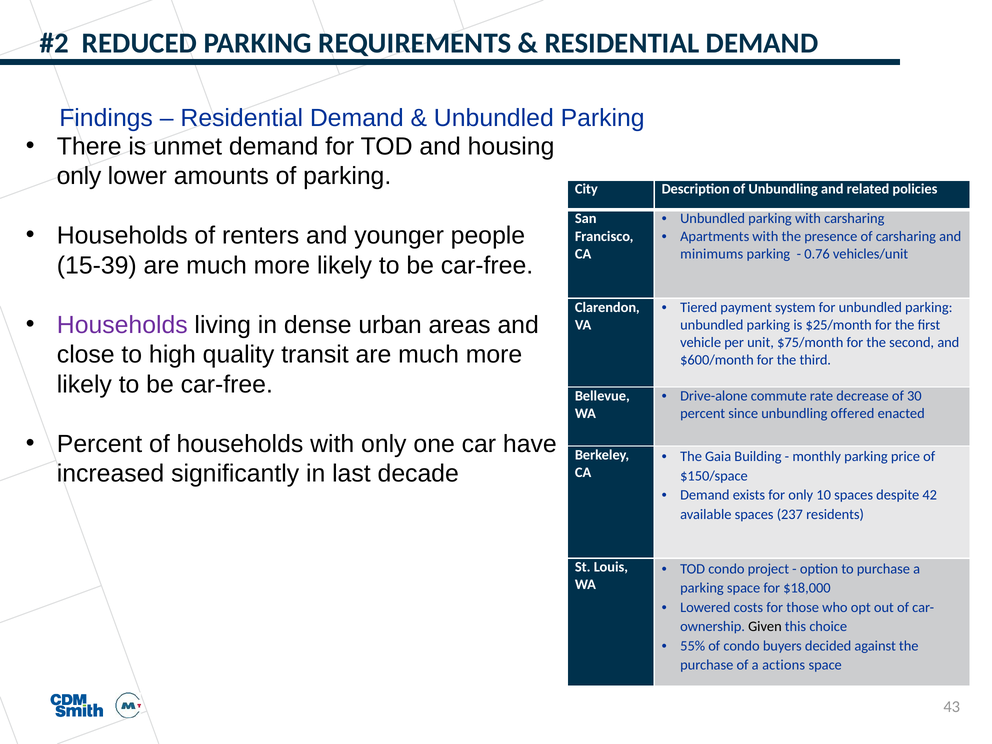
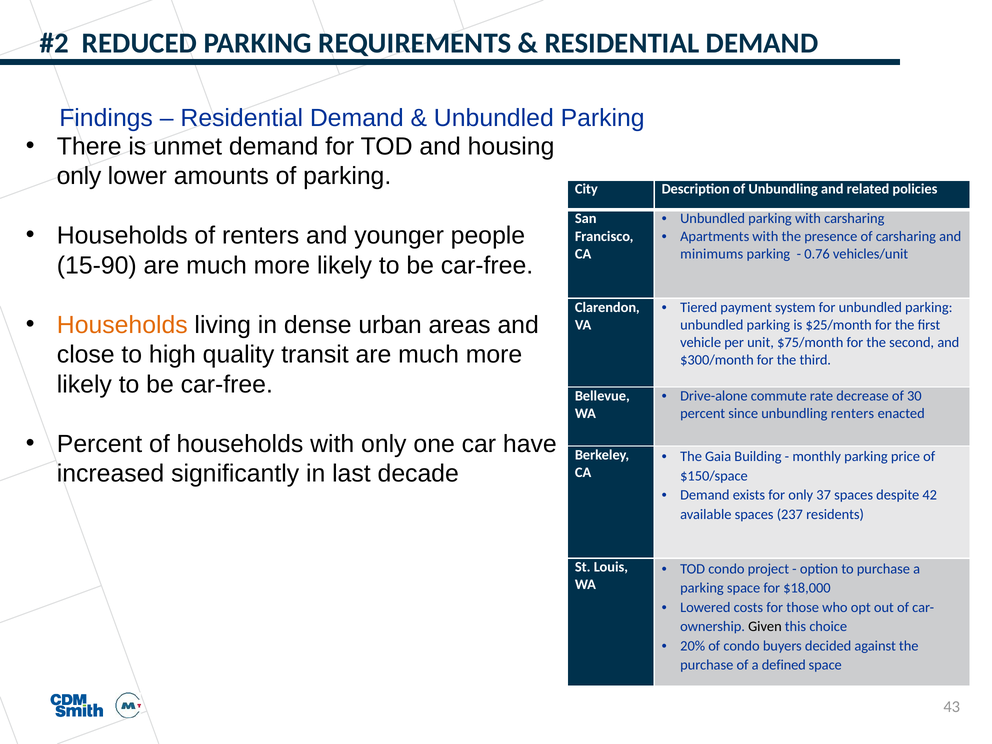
15-39: 15-39 -> 15-90 (97, 265)
Households colour: purple -> orange (122, 325)
$600/month: $600/month -> $300/month (717, 360)
unbundling offered: offered -> renters (852, 413)
10: 10 -> 37 (824, 495)
55%: 55% -> 20% (693, 646)
actions: actions -> defined (784, 665)
